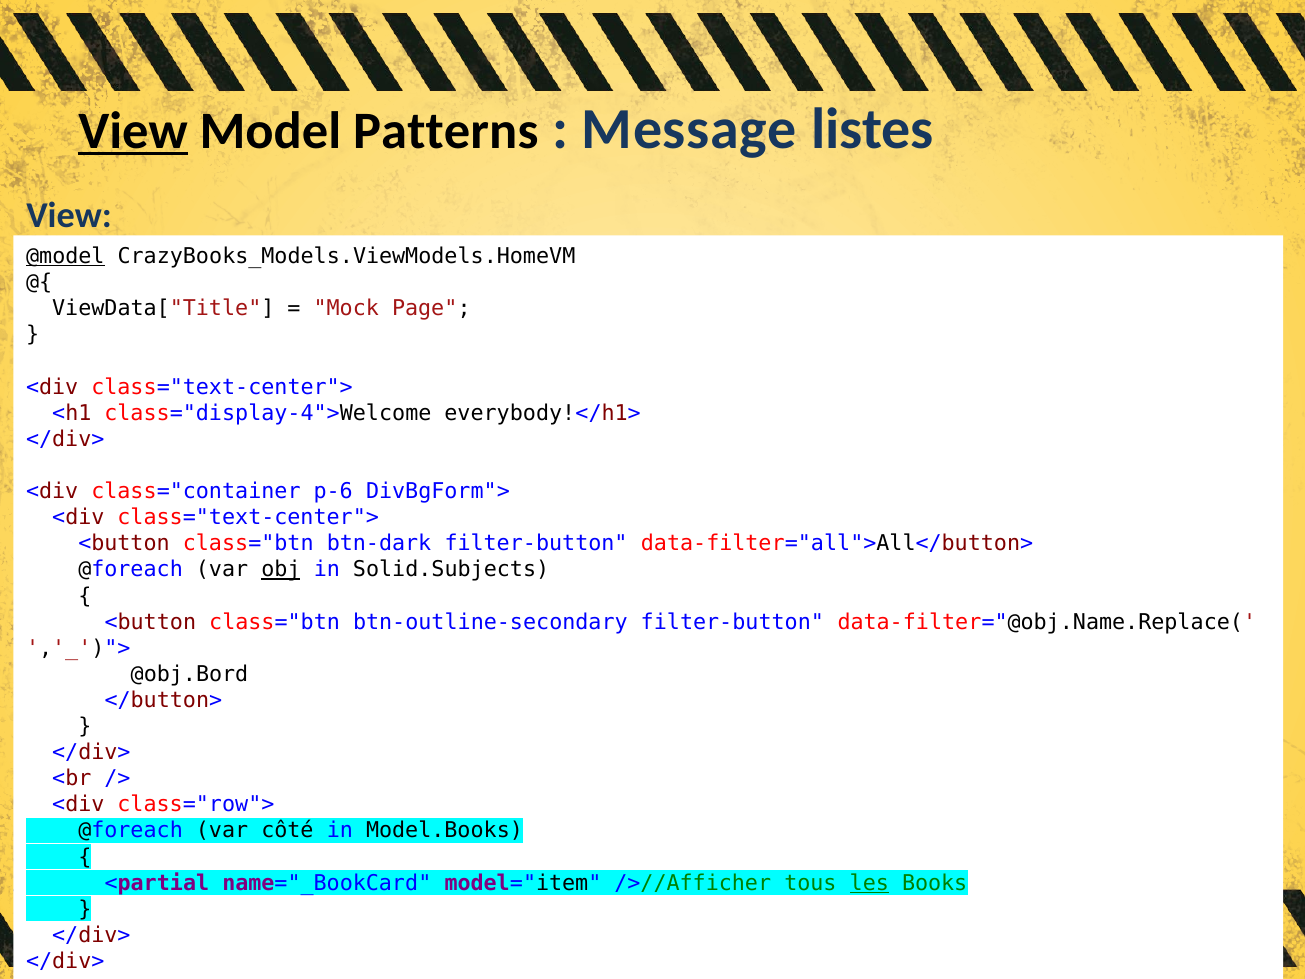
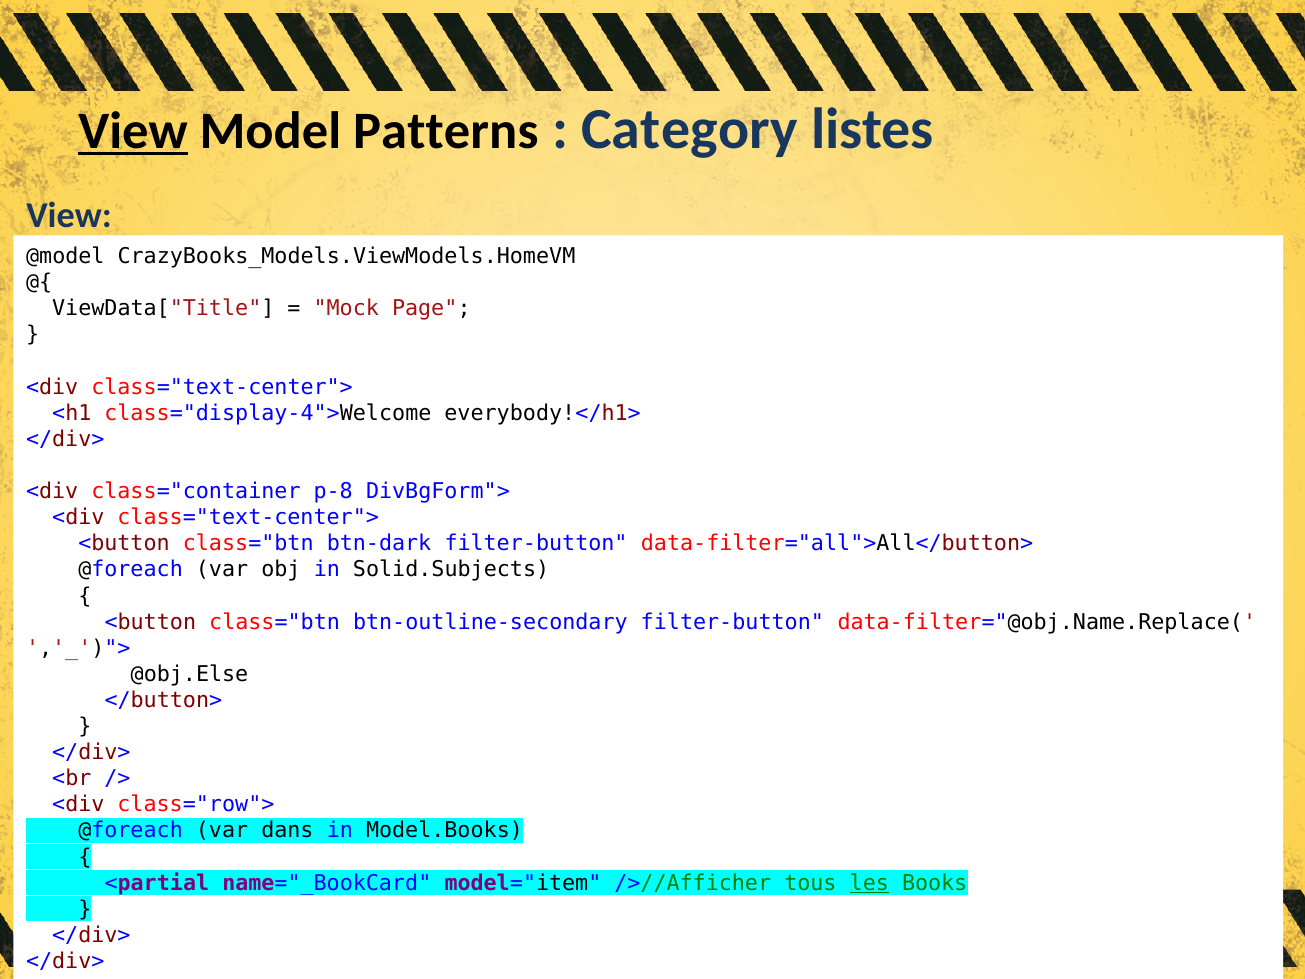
Message: Message -> Category (689, 129)
@model underline: present -> none (65, 256)
p-6: p-6 -> p-8 (333, 491)
obj underline: present -> none (281, 570)
@obj.Bord: @obj.Bord -> @obj.Else (190, 674)
côté: côté -> dans (287, 831)
